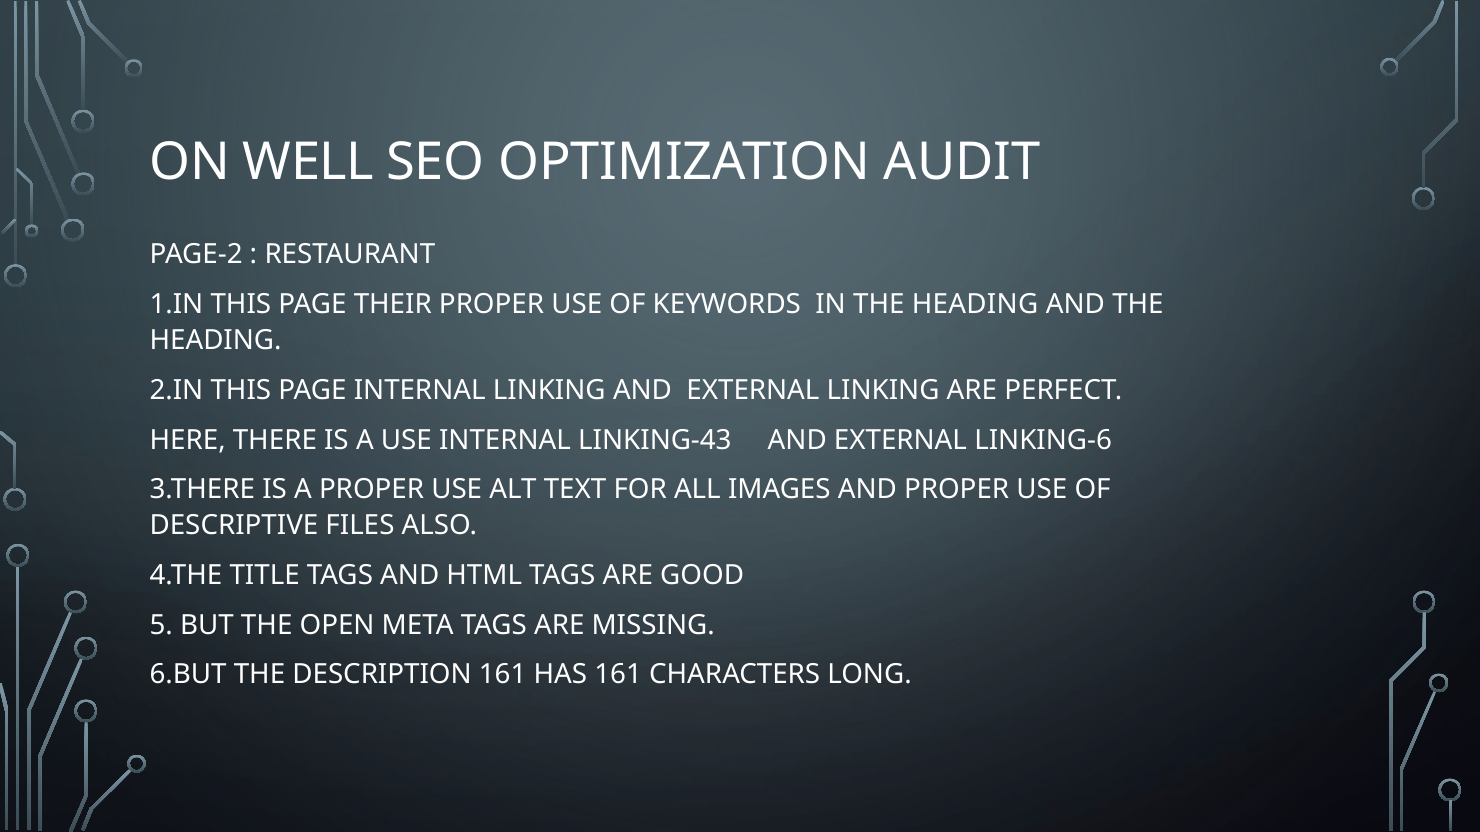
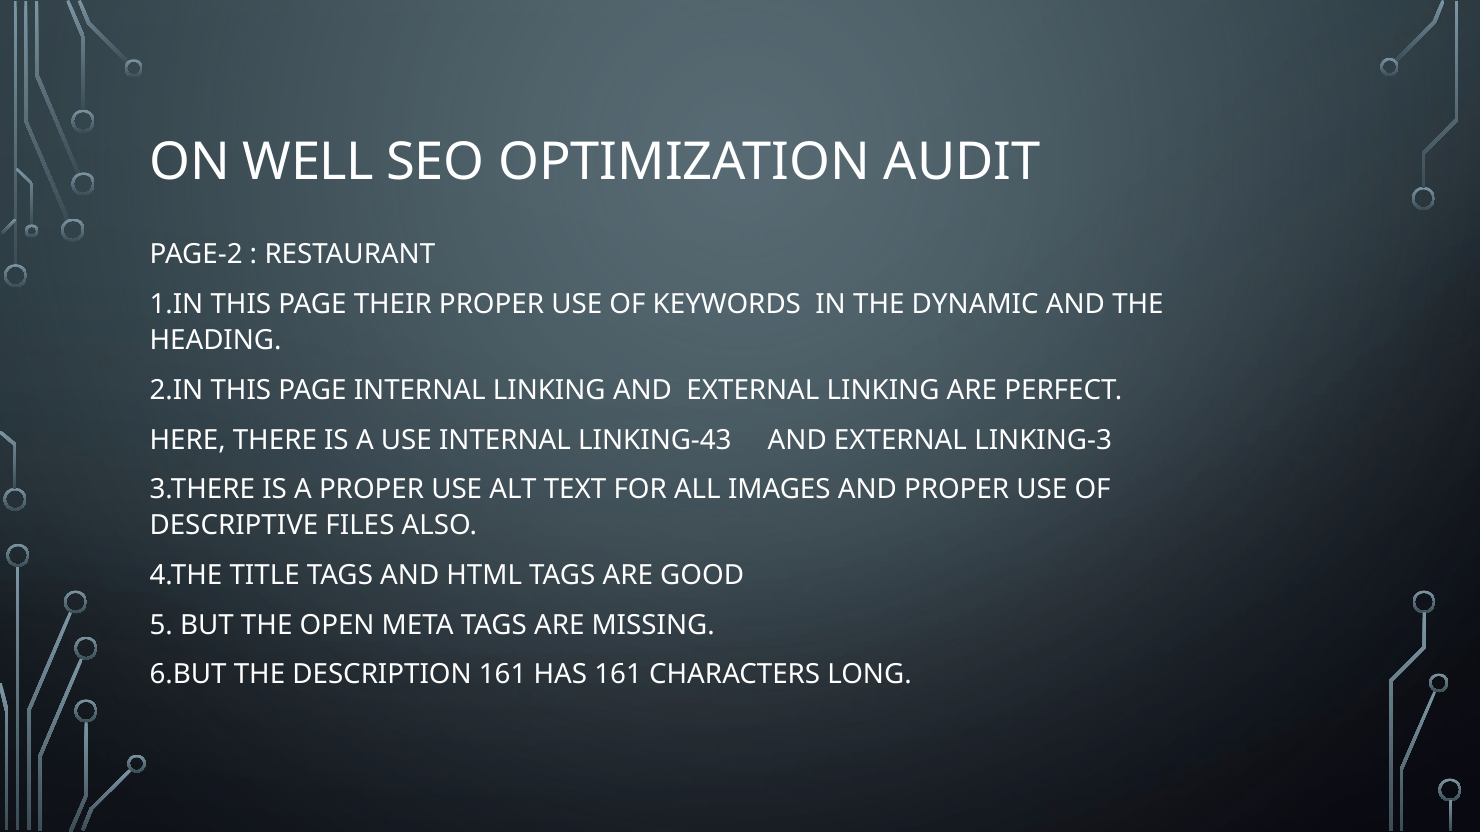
IN THE HEADING: HEADING -> DYNAMIC (975, 305)
LINKING-6: LINKING-6 -> LINKING-3 (1043, 440)
